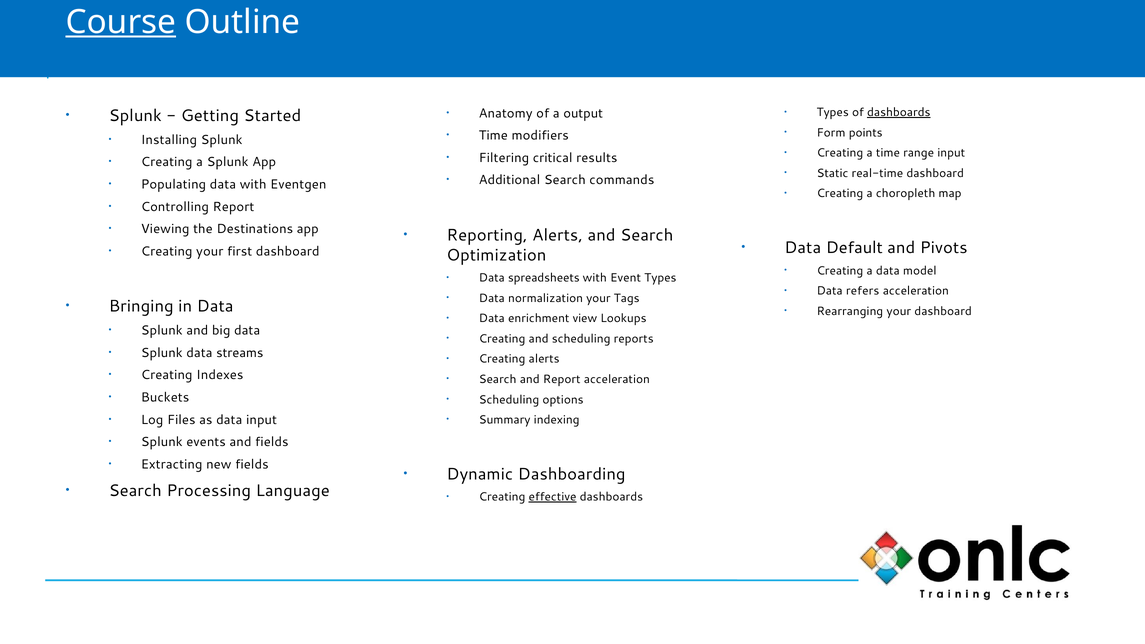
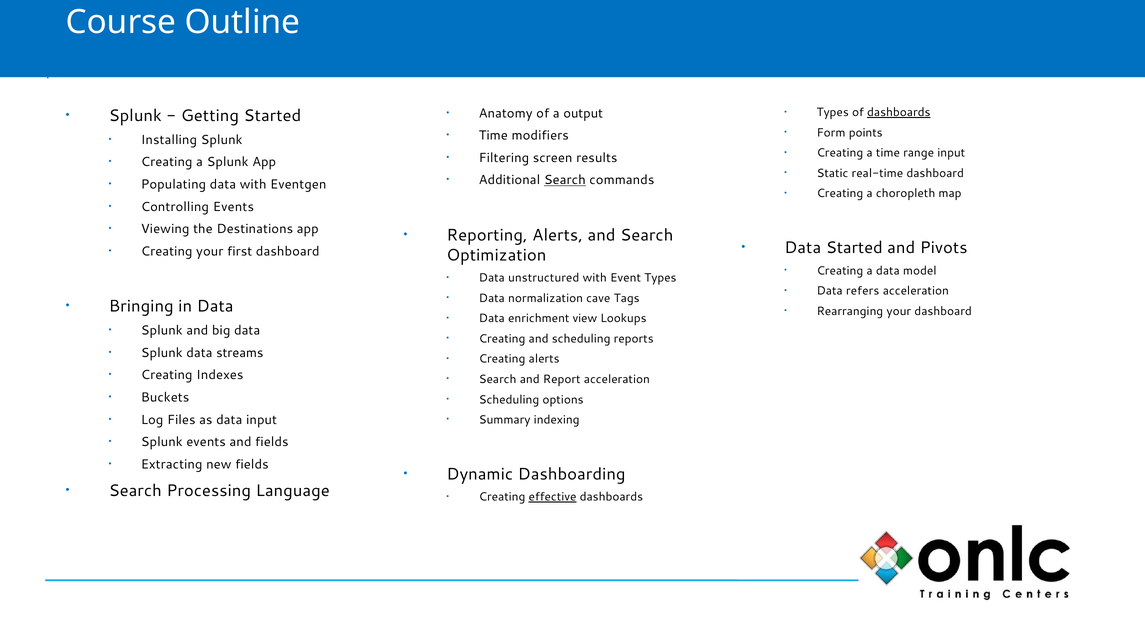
Course underline: present -> none (121, 22)
critical: critical -> screen (553, 158)
Search underline: none -> present (565, 180)
Controlling Report: Report -> Events (233, 207)
Data Default: Default -> Started (854, 248)
spreadsheets: spreadsheets -> unstructured (544, 278)
normalization your: your -> cave (598, 298)
